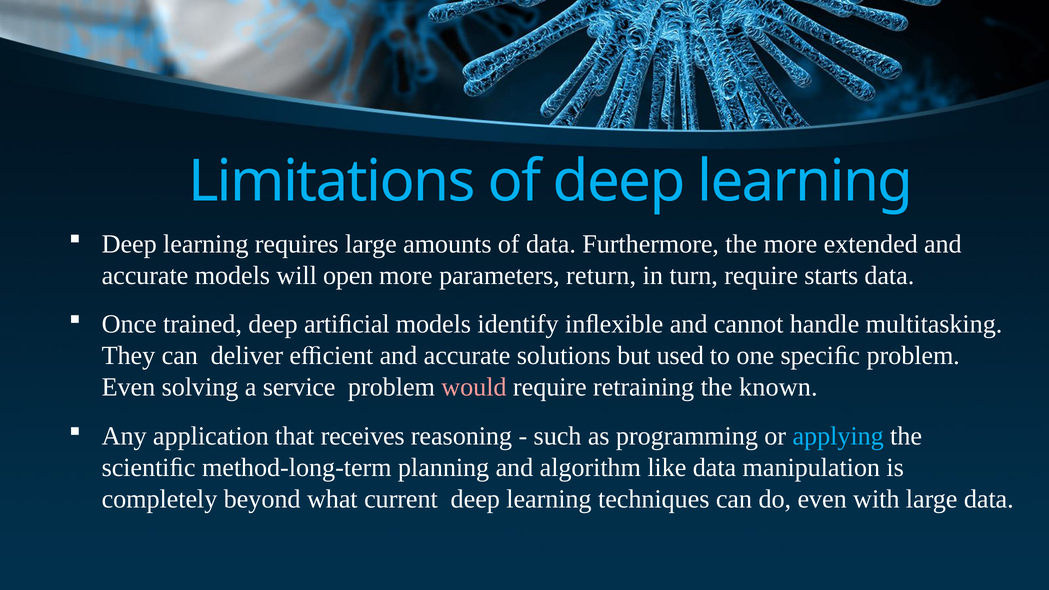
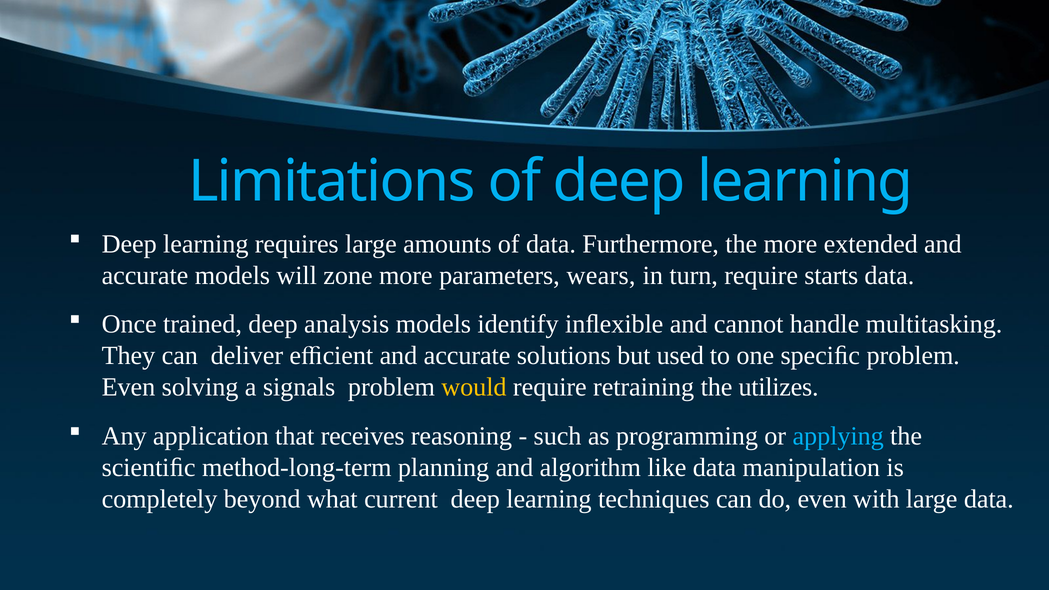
open: open -> zone (348, 275)
return: return -> wears (601, 275)
artiﬁcial: artiﬁcial -> analysis (347, 324)
service: service -> signals (299, 387)
would colour: pink -> yellow (474, 387)
known: known -> utilizes (779, 387)
